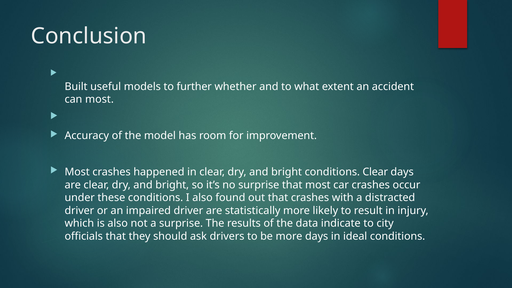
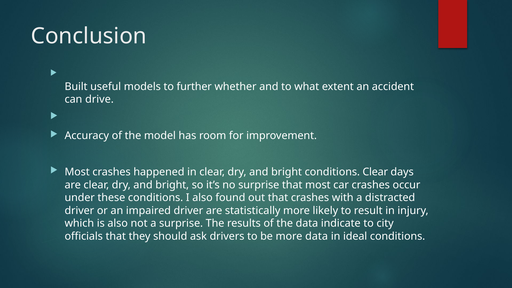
can most: most -> drive (99, 99)
more days: days -> data (317, 236)
